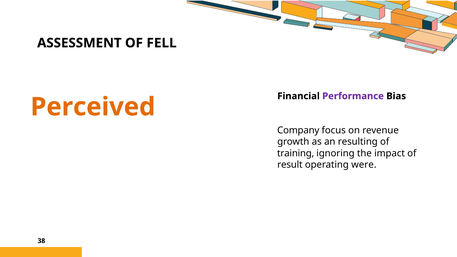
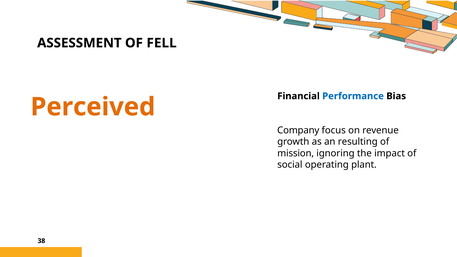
Performance colour: purple -> blue (353, 96)
training: training -> mission (296, 153)
result: result -> social (290, 165)
were: were -> plant (364, 165)
